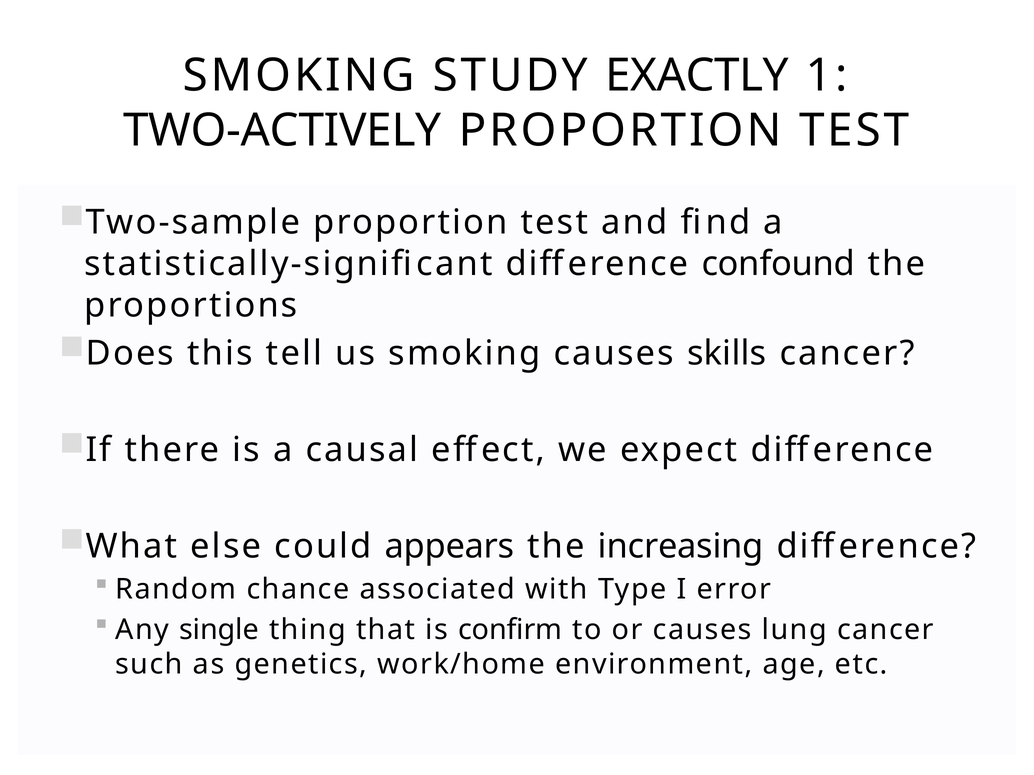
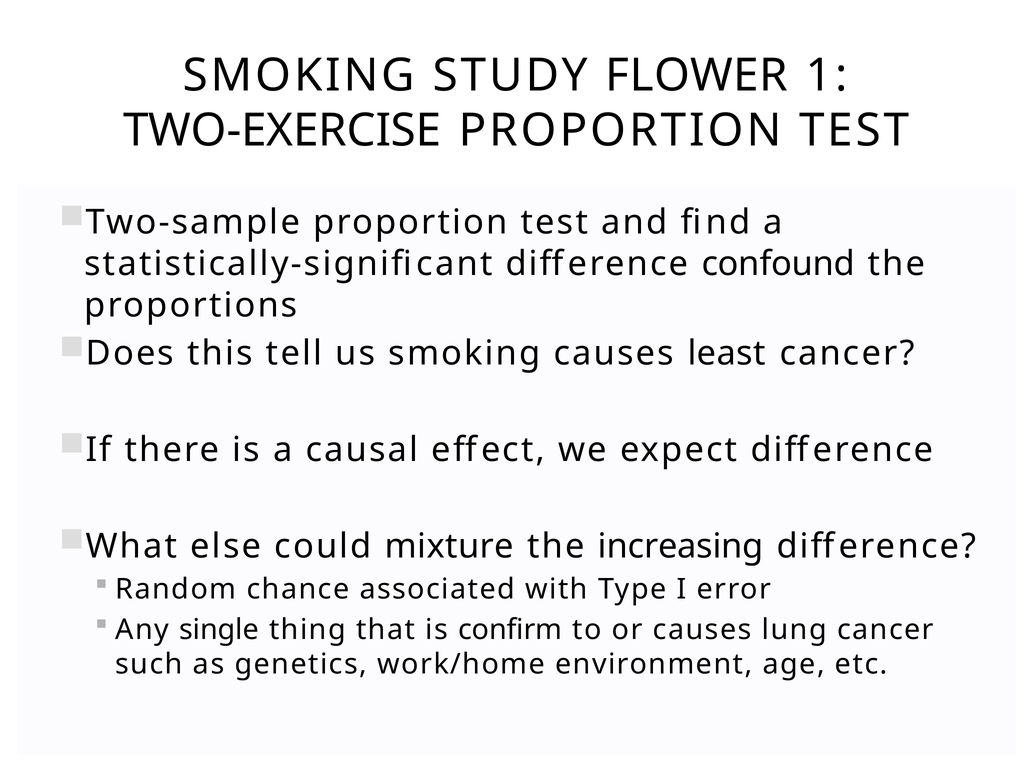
EXACTLY: EXACTLY -> FLOWER (697, 75)
TWO-ACTIVELY: TWO-ACTIVELY -> TWO-EXERCISE (282, 131)
skills: skills -> least (727, 354)
appears: appears -> mixture (449, 547)
